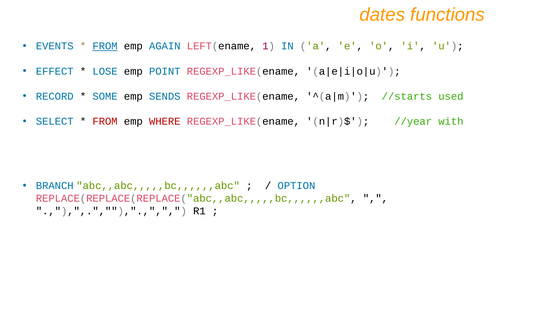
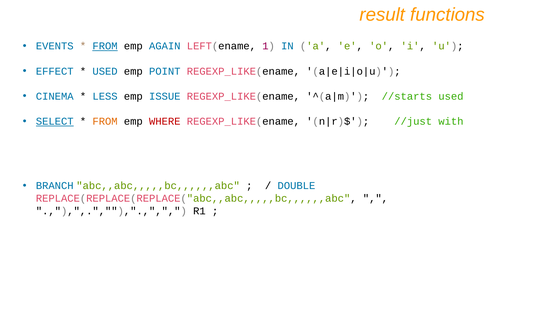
dates: dates -> result (382, 15)
LOSE: LOSE -> USED (105, 71)
RECORD: RECORD -> CINEMA (55, 97)
SOME: SOME -> LESS (105, 97)
SENDS: SENDS -> ISSUE (165, 97)
SELECT underline: none -> present (55, 122)
FROM colour: red -> orange (105, 122)
//year: //year -> //just (413, 122)
OPTION: OPTION -> DOUBLE (296, 186)
